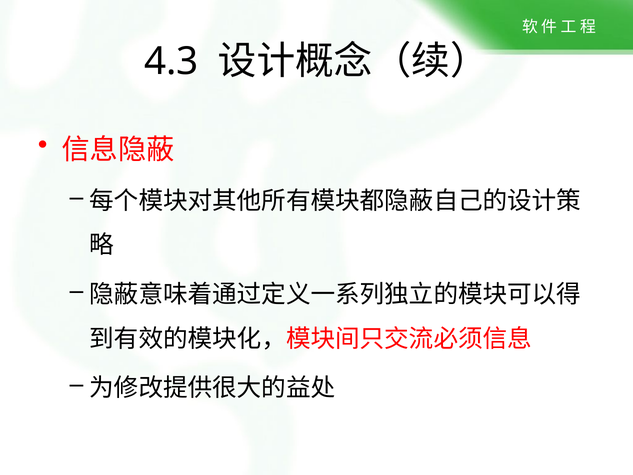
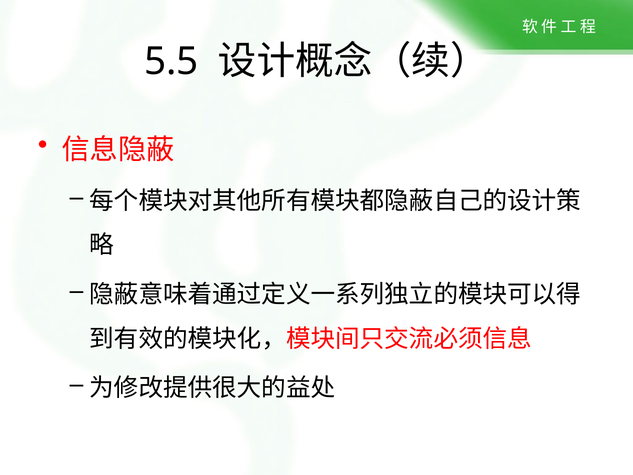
4.3: 4.3 -> 5.5 (171, 61)
